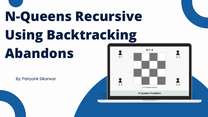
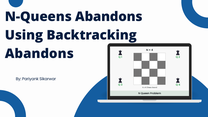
N-Queens Recursive: Recursive -> Abandons (109, 17)
